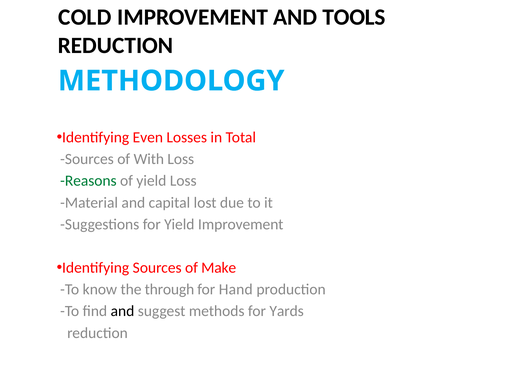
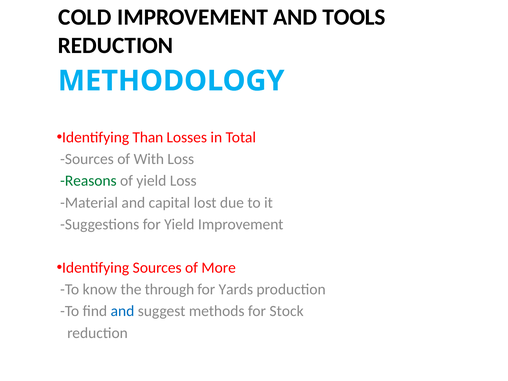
Even: Even -> Than (148, 137)
Make: Make -> More (219, 268)
Hand: Hand -> Yards (236, 289)
and colour: black -> blue (123, 311)
Yards: Yards -> Stock (287, 311)
